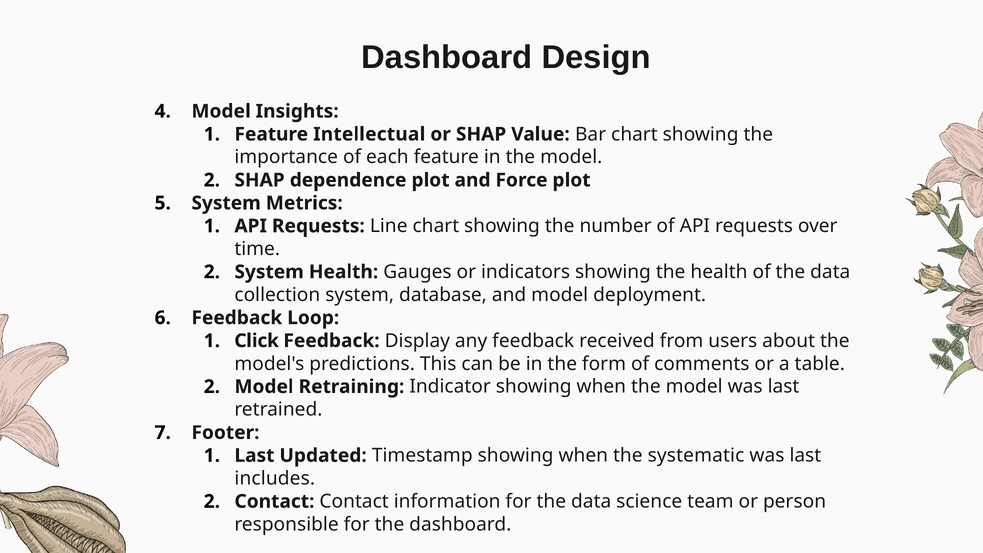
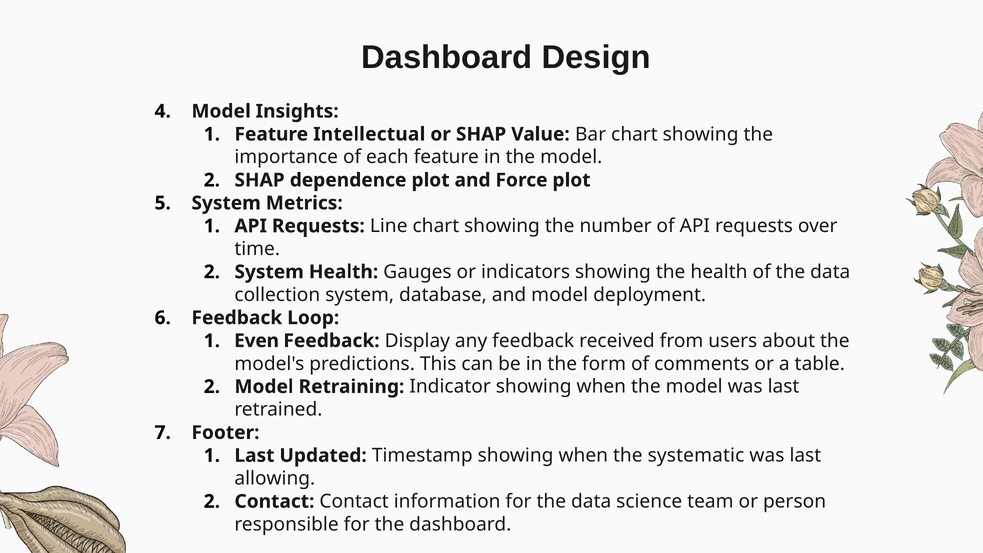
Click: Click -> Even (257, 341)
includes: includes -> allowing (275, 478)
